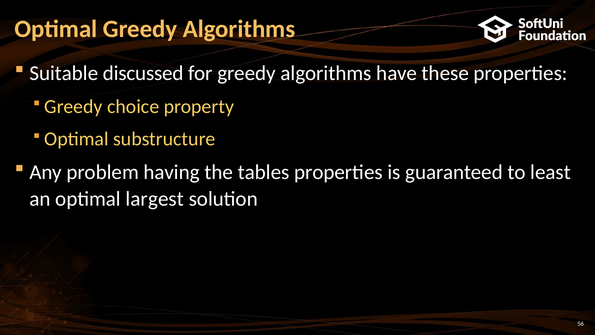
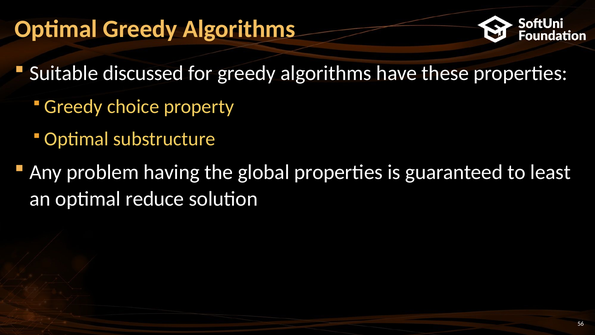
tables: tables -> global (264, 172)
largest: largest -> reduce (155, 199)
